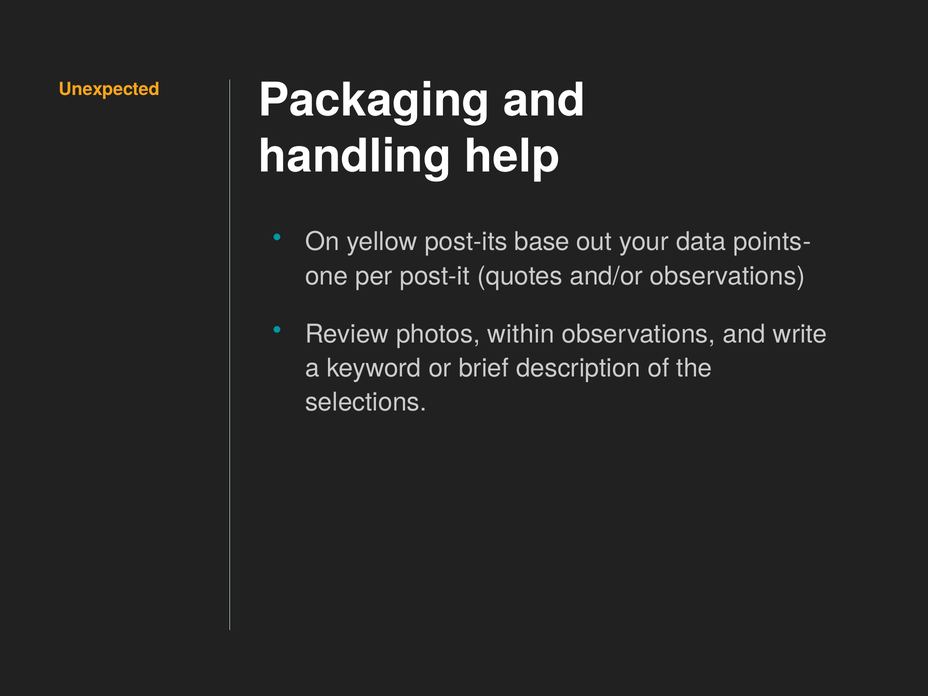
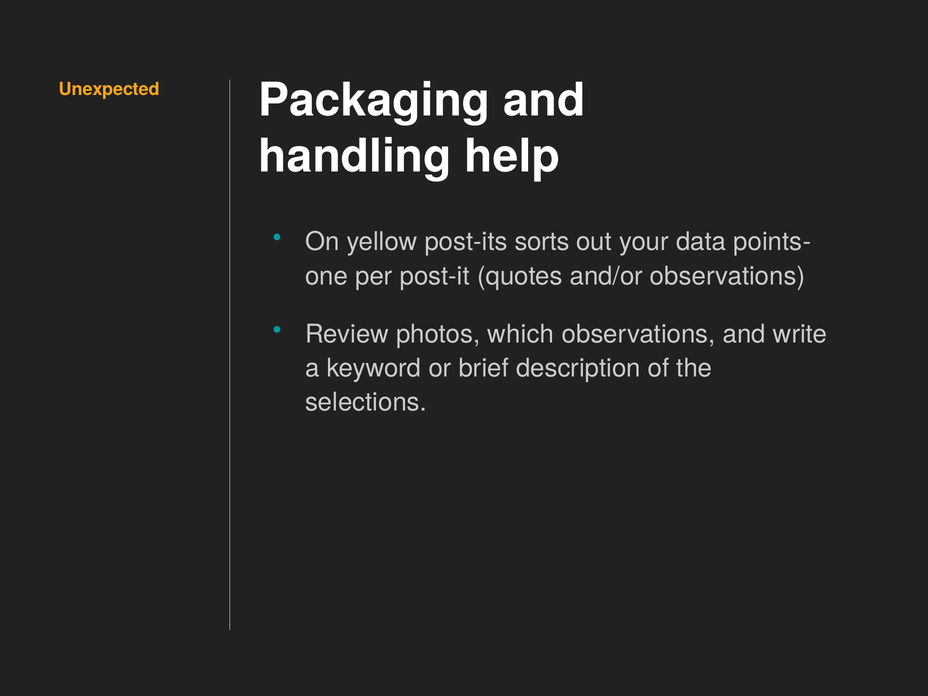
base: base -> sorts (542, 242)
within: within -> which (521, 334)
